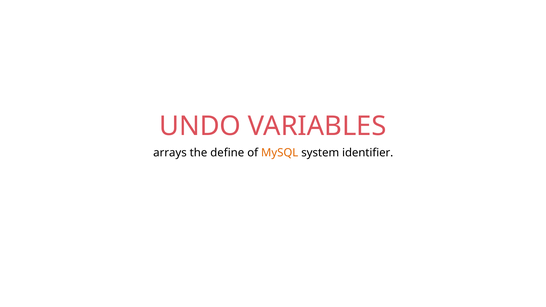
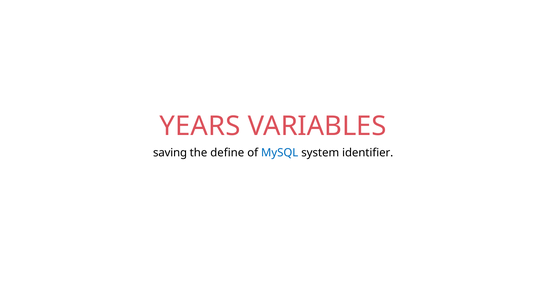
UNDO: UNDO -> YEARS (200, 126)
arrays: arrays -> saving (170, 153)
MySQL colour: orange -> blue (280, 153)
